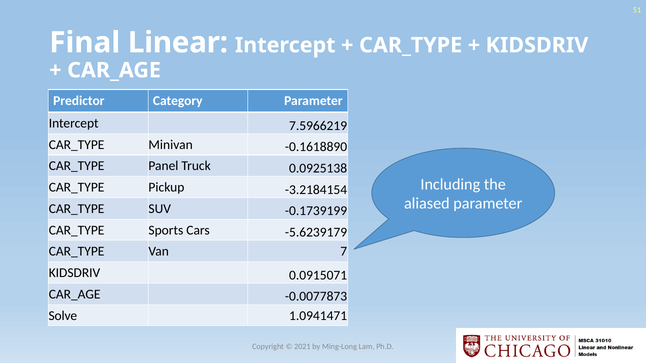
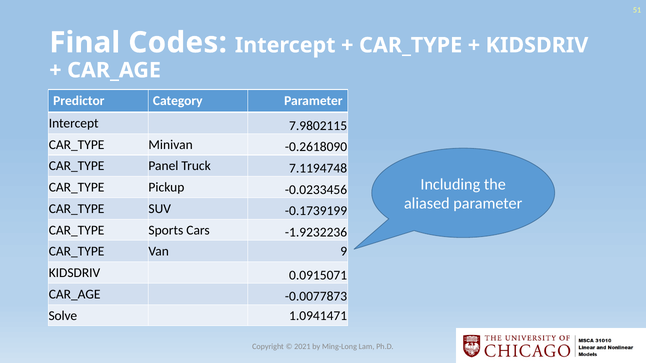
Linear: Linear -> Codes (178, 43)
7.5966219: 7.5966219 -> 7.9802115 (318, 126)
-0.1618890: -0.1618890 -> -0.2618090 (316, 147)
0.0925138: 0.0925138 -> 7.1194748 (318, 168)
-3.2184154: -3.2184154 -> -0.0233456 (316, 190)
-5.6239179: -5.6239179 -> -1.9232236 (316, 233)
7: 7 -> 9 (344, 252)
